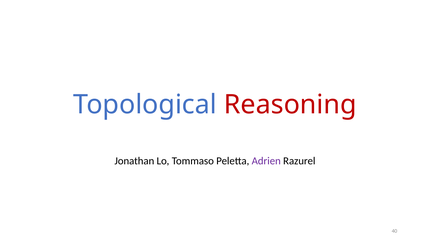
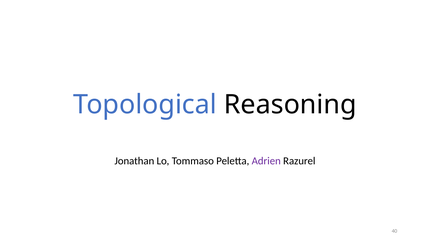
Reasoning colour: red -> black (290, 105)
